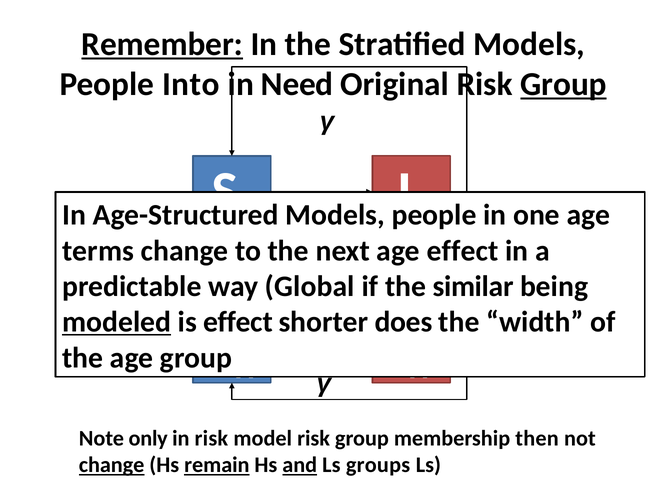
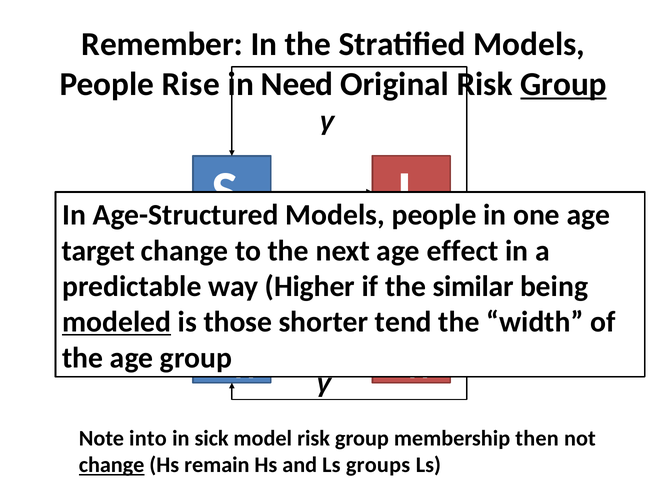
Remember underline: present -> none (162, 44)
Into: Into -> Rise (191, 84)
terms: terms -> target (98, 250)
Global: Global -> Higher (310, 286)
is effect: effect -> those (238, 322)
does: does -> tend (403, 322)
only: only -> into (148, 438)
in risk: risk -> sick (212, 438)
remain underline: present -> none (217, 464)
and underline: present -> none (300, 464)
